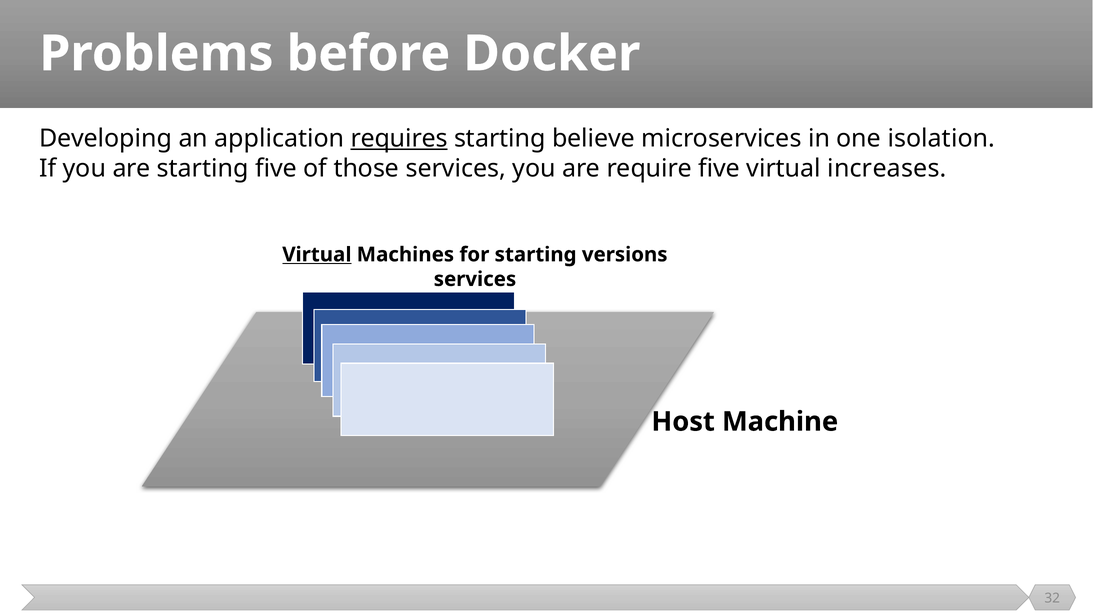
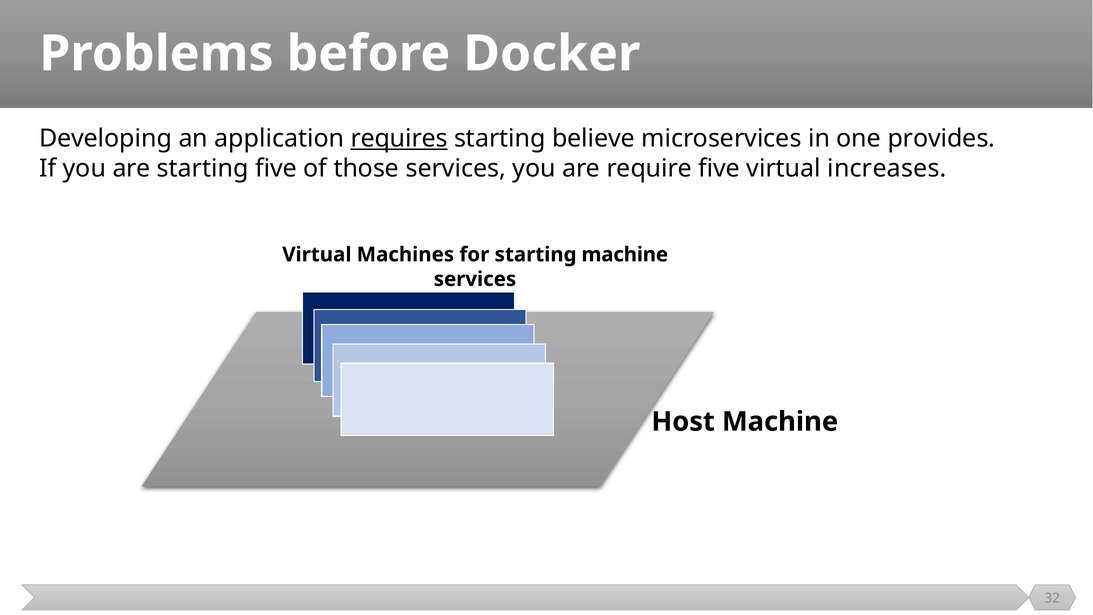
isolation: isolation -> provides (941, 138)
Virtual underline: present -> none (317, 255)
starting versions: versions -> machine (625, 255)
